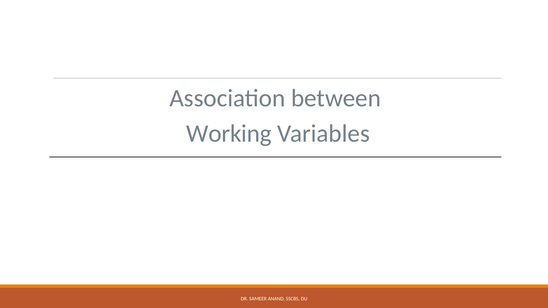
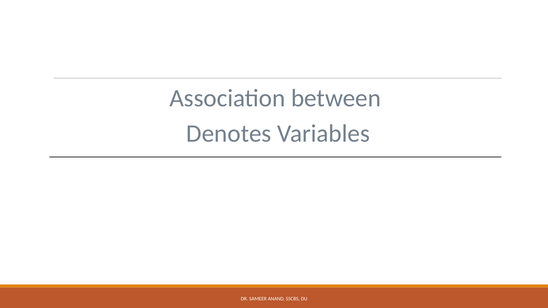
Working: Working -> Denotes (229, 134)
